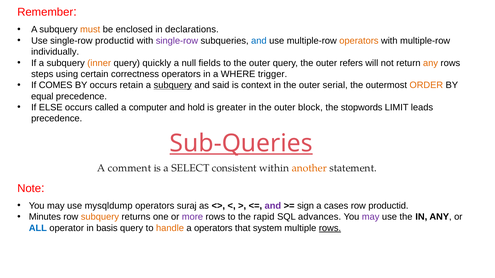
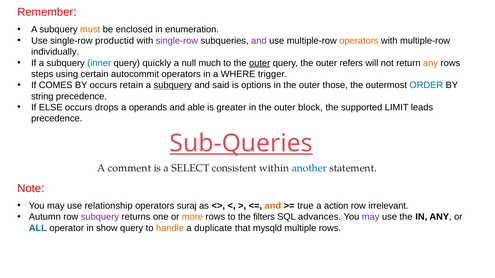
declarations: declarations -> enumeration (192, 30)
and colour: blue -> purple (259, 41)
inner colour: orange -> blue (99, 63)
fields: fields -> much (210, 63)
outer underline: none -> present (260, 63)
correctness: correctness -> autocommit (135, 74)
context: context -> options (256, 85)
serial: serial -> those (335, 85)
ORDER colour: orange -> blue (426, 85)
equal: equal -> string (42, 96)
called: called -> drops (107, 108)
computer: computer -> operands (148, 108)
hold: hold -> able (196, 108)
stopwords: stopwords -> supported (362, 108)
another colour: orange -> blue (309, 168)
mysqldump: mysqldump -> relationship (109, 206)
and colour: purple -> orange (273, 206)
sign: sign -> true (305, 206)
cases: cases -> action (336, 206)
row productid: productid -> irrelevant (388, 206)
Minutes: Minutes -> Autumn (45, 217)
subquery colour: orange -> purple (100, 217)
more colour: purple -> orange (192, 217)
rapid: rapid -> filters (264, 217)
basis: basis -> show (107, 228)
a operators: operators -> duplicate (213, 228)
system: system -> mysqld (267, 228)
rows underline: present -> none (330, 228)
